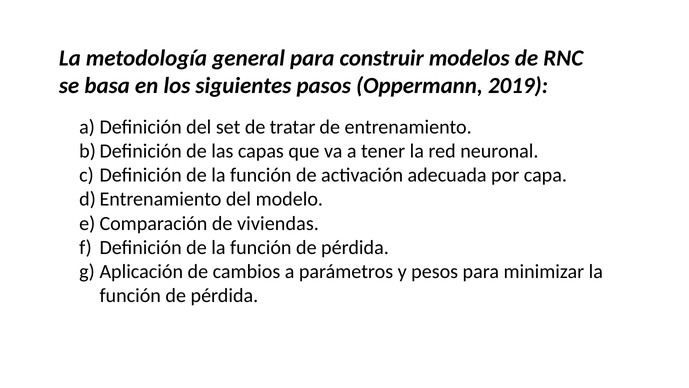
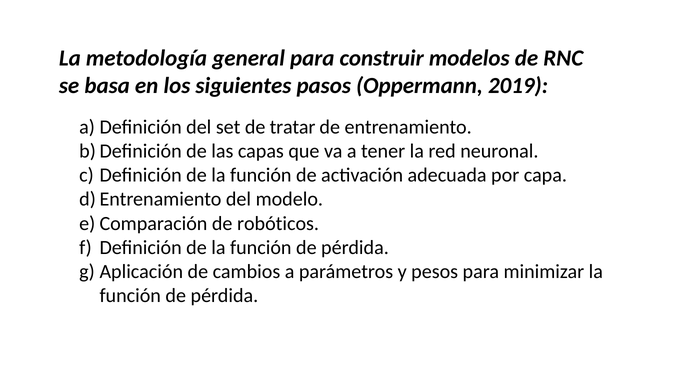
viviendas: viviendas -> robóticos (278, 223)
